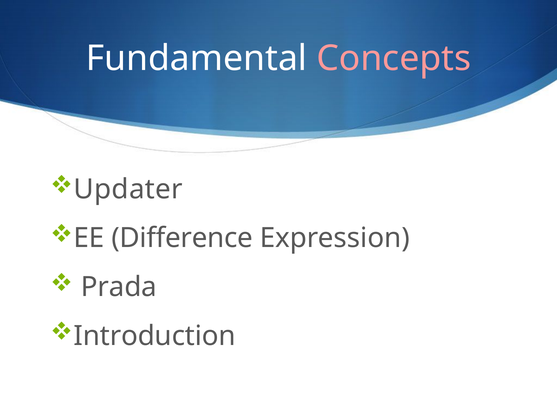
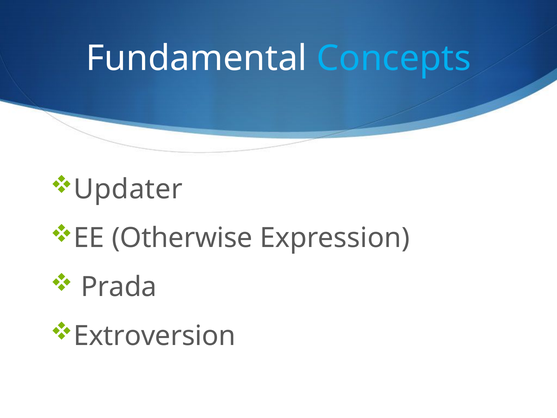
Concepts colour: pink -> light blue (394, 58)
Difference: Difference -> Otherwise (182, 238)
Introduction: Introduction -> Extroversion (155, 336)
